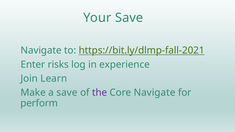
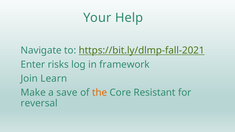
Your Save: Save -> Help (129, 18)
experience: experience -> framework (125, 65)
the colour: purple -> orange (100, 93)
Core Navigate: Navigate -> Resistant (155, 93)
perform: perform -> reversal (39, 103)
